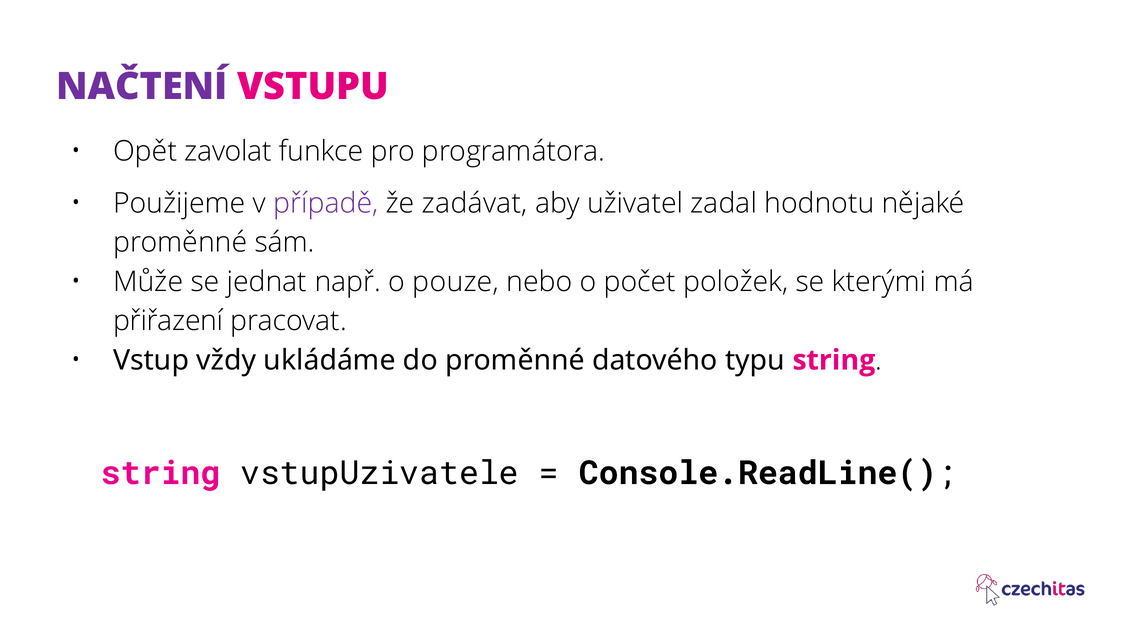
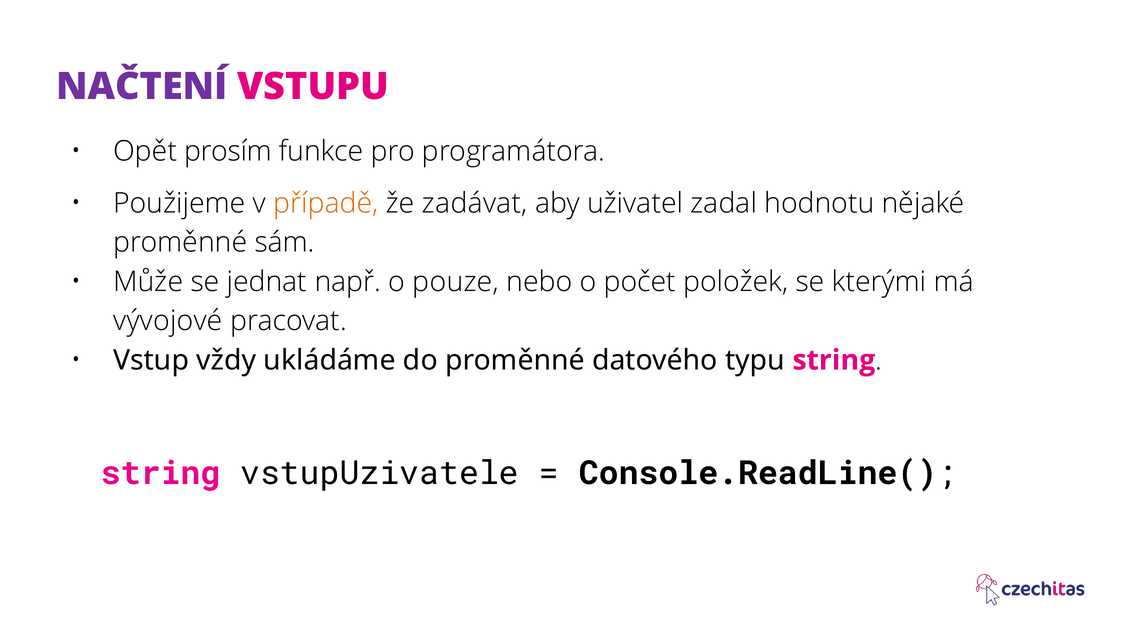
zavolat: zavolat -> prosím (228, 151)
případě colour: purple -> orange (326, 203)
přiřazení: přiřazení -> vývojové (168, 321)
